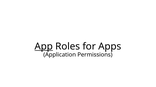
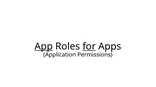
for underline: none -> present (89, 47)
